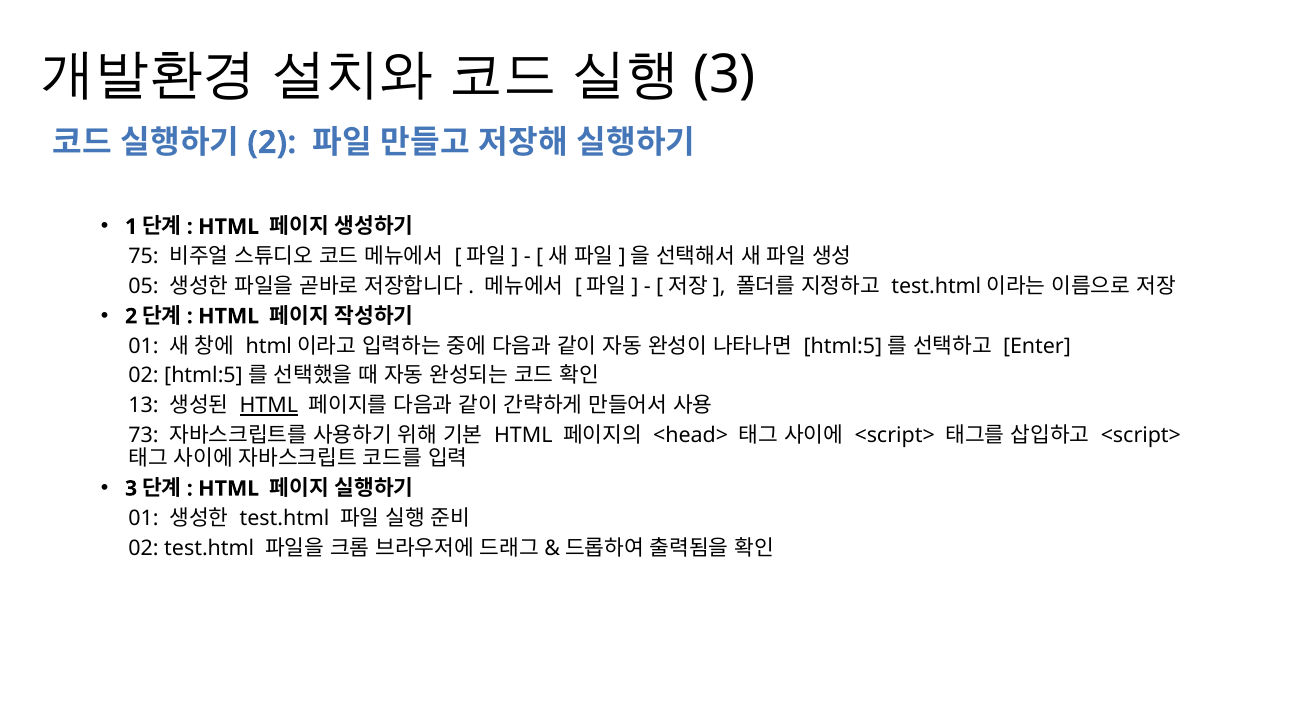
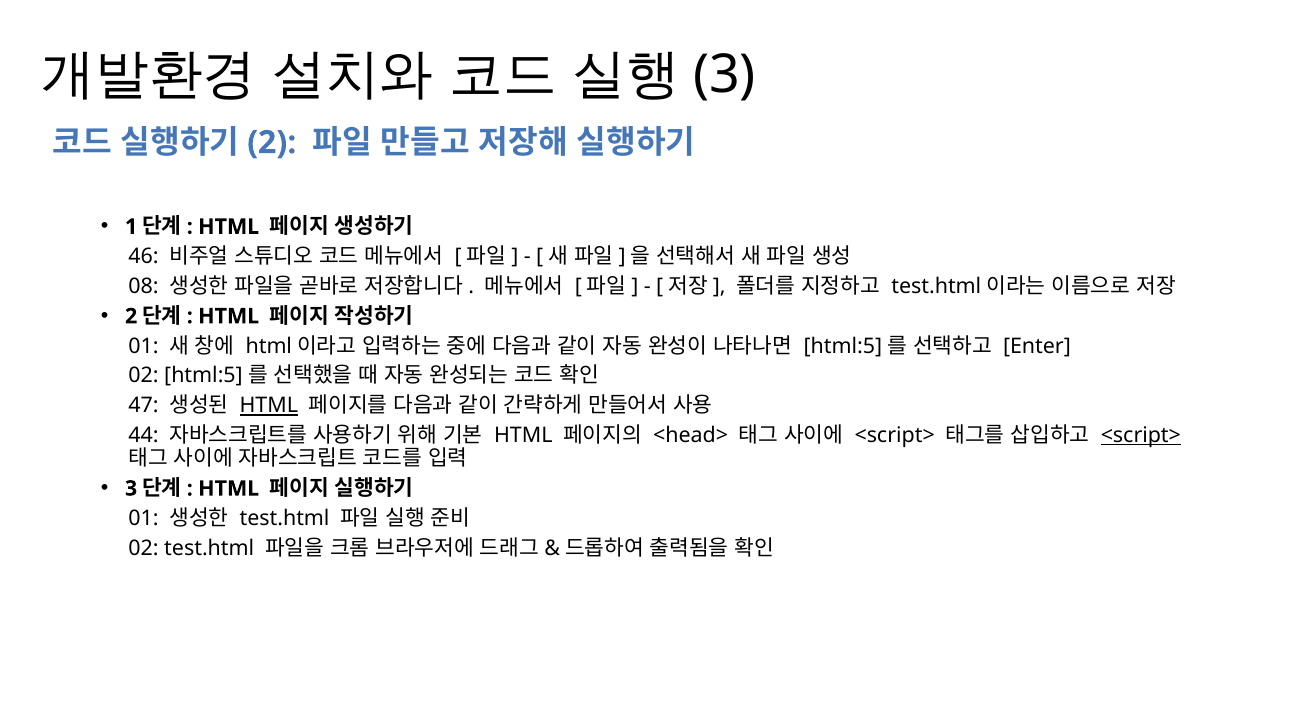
75: 75 -> 46 (144, 257)
05: 05 -> 08 (144, 286)
13: 13 -> 47 (144, 406)
73: 73 -> 44 (144, 436)
<script> underline: none -> present (1141, 436)
